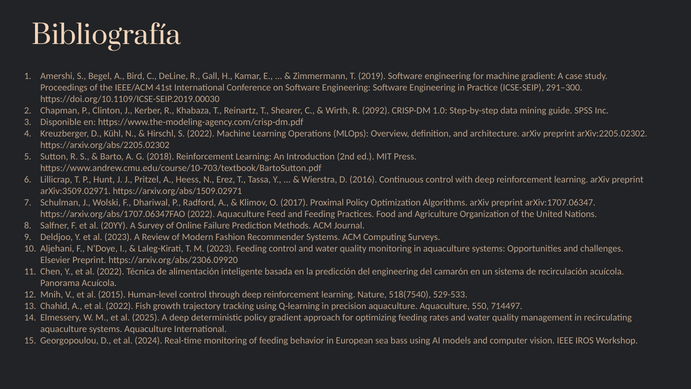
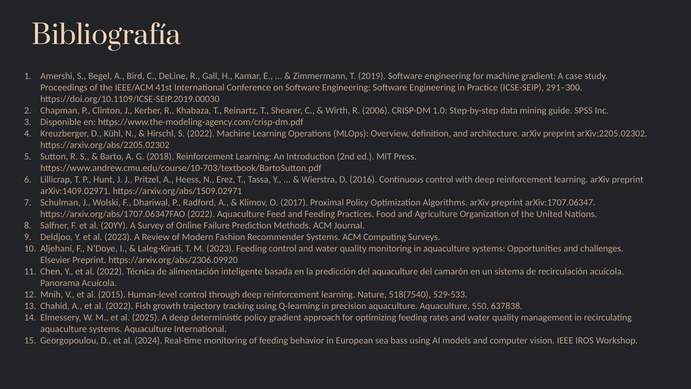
2092: 2092 -> 2006 (376, 110)
arXiv:3509.02971: arXiv:3509.02971 -> arXiv:1409.02971 (76, 191)
del engineering: engineering -> aquaculture (395, 271)
714497: 714497 -> 637838 (507, 306)
